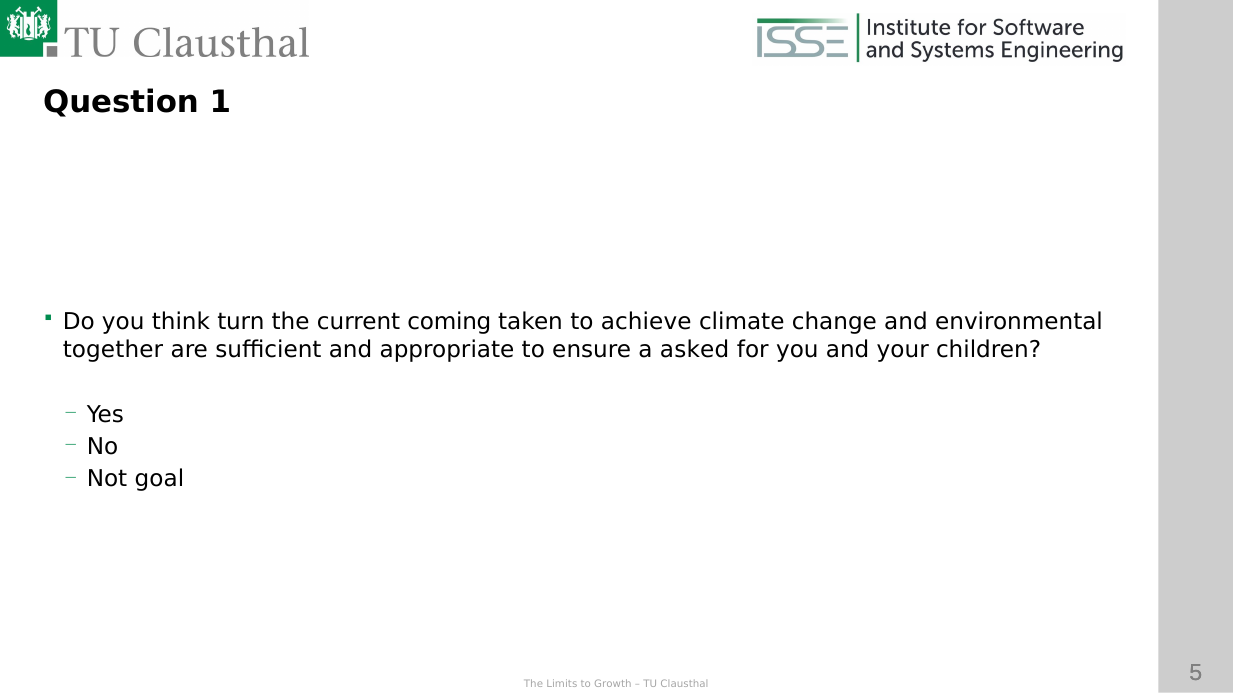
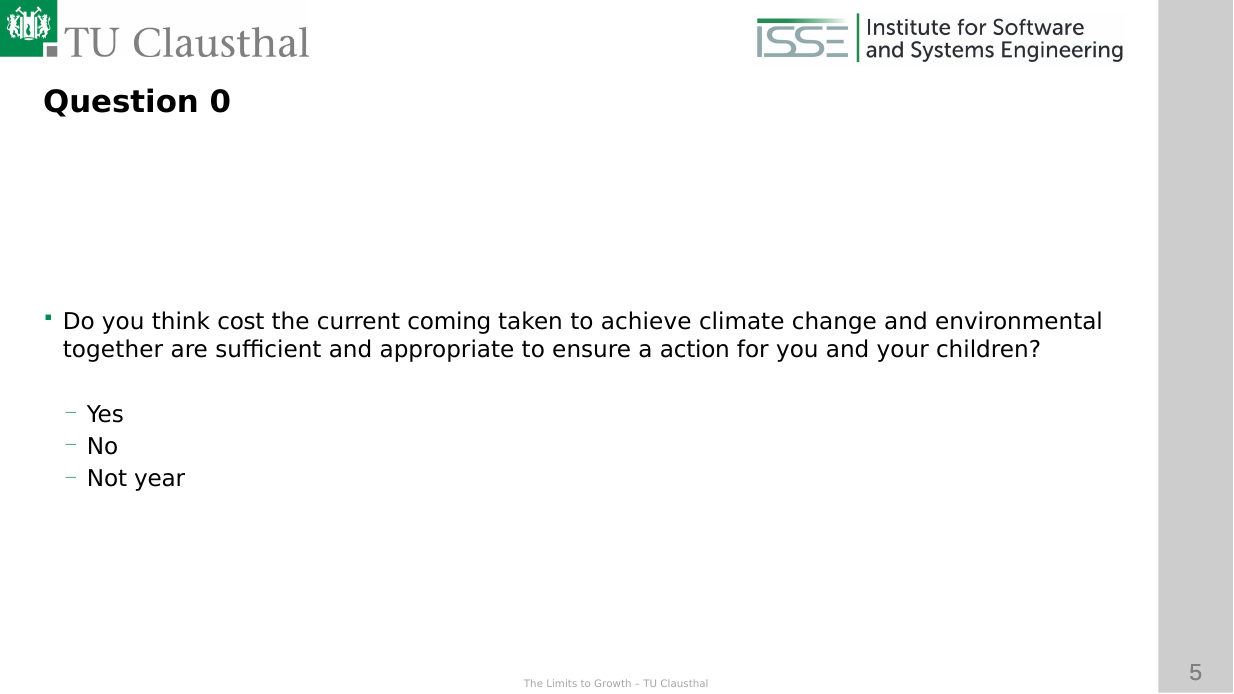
1: 1 -> 0 (220, 103)
turn: turn -> cost (241, 322)
asked: asked -> action (695, 350)
goal: goal -> year (160, 479)
